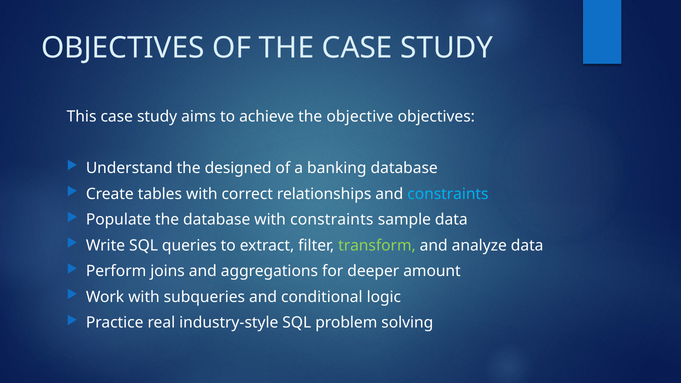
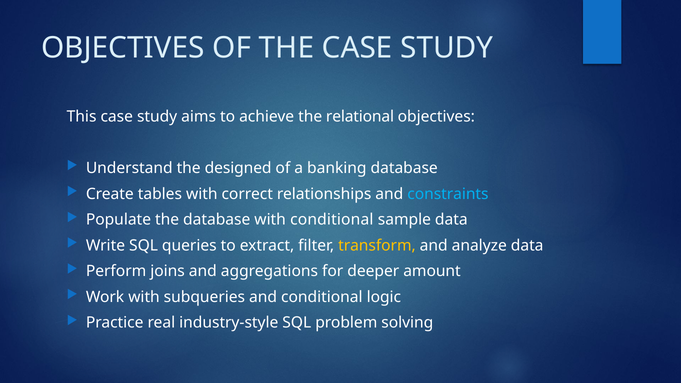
objective: objective -> relational (360, 117)
with constraints: constraints -> conditional (332, 220)
transform colour: light green -> yellow (377, 245)
